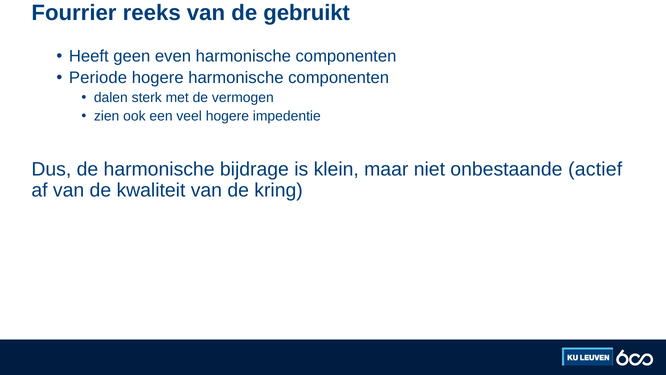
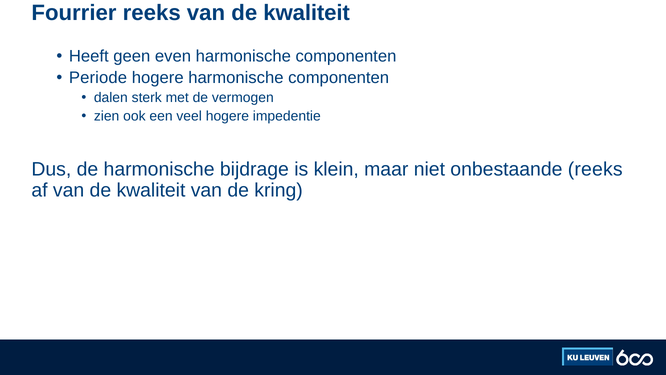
reeks van de gebruikt: gebruikt -> kwaliteit (307, 13)
onbestaande actief: actief -> reeks (595, 169)
